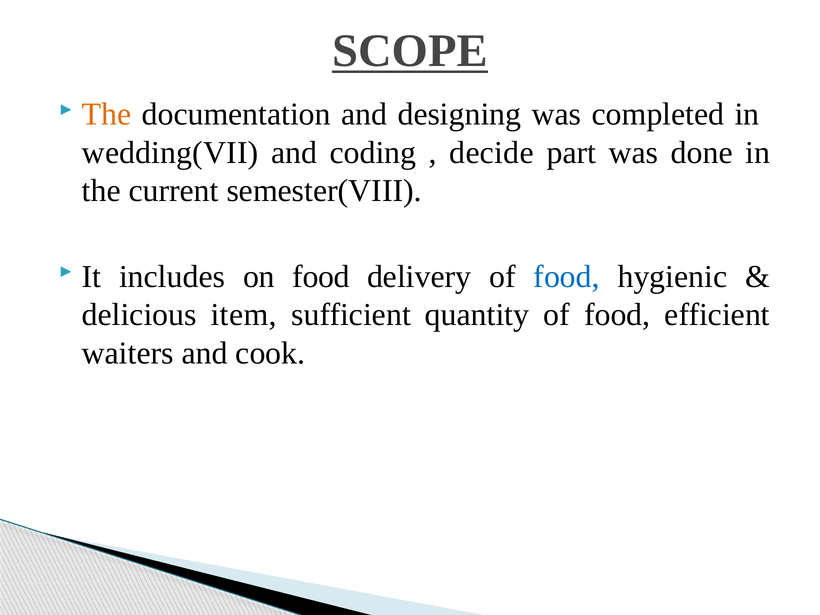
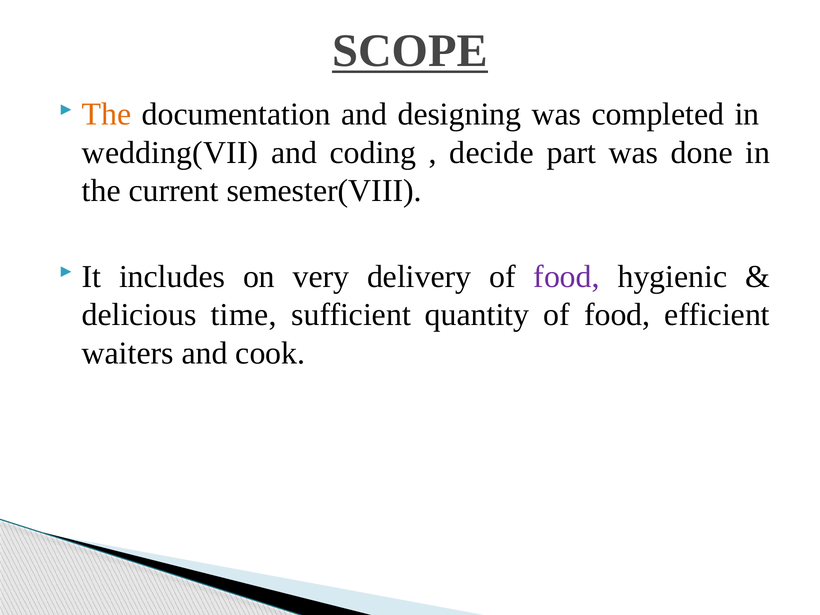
on food: food -> very (321, 277)
food colour: blue -> purple (567, 277)
item: item -> time (244, 315)
